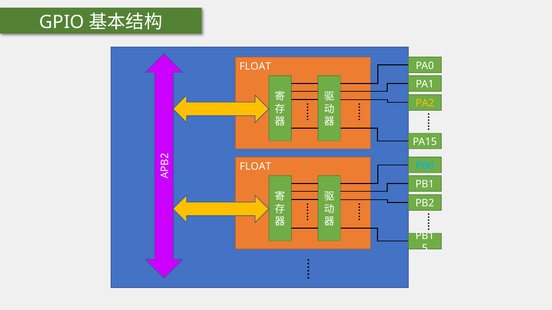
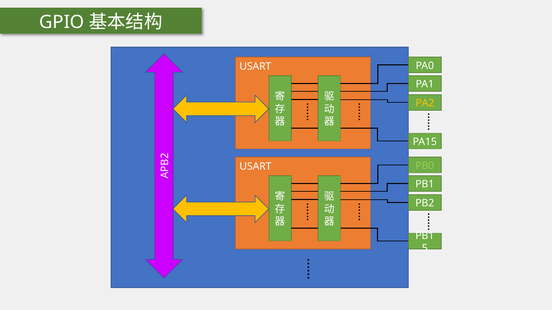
FLOAT: FLOAT -> USART (255, 67)
PB0 colour: light blue -> light green (425, 166)
FLOAT: FLOAT -> USART (255, 167)
